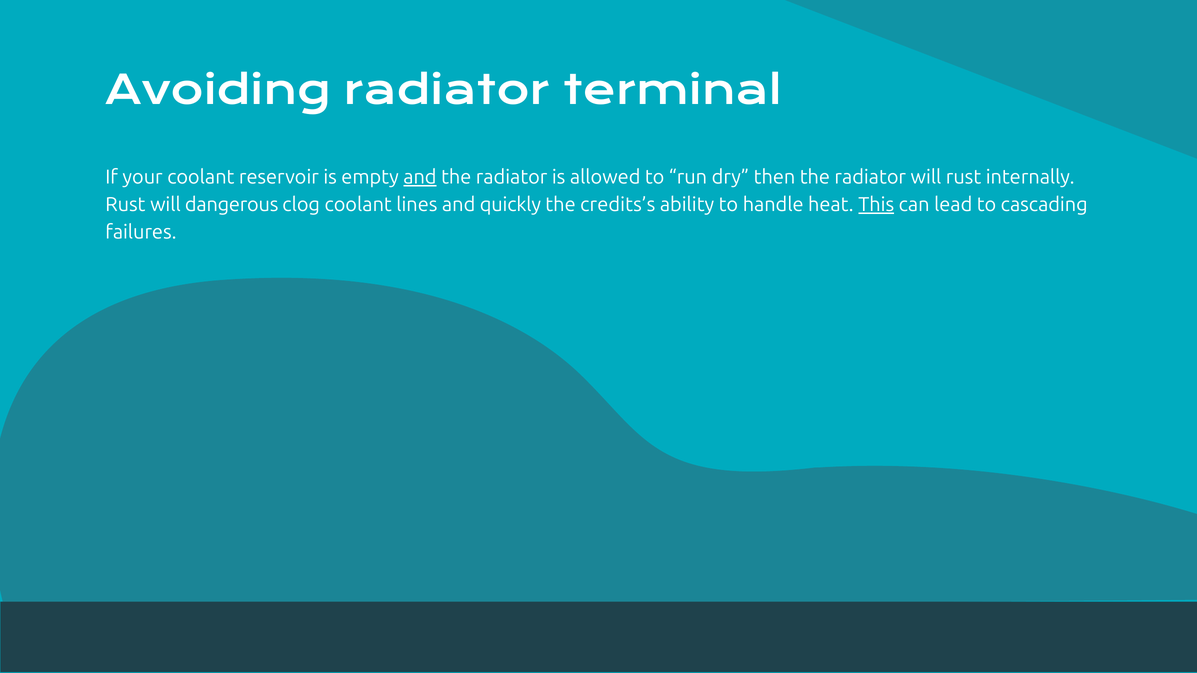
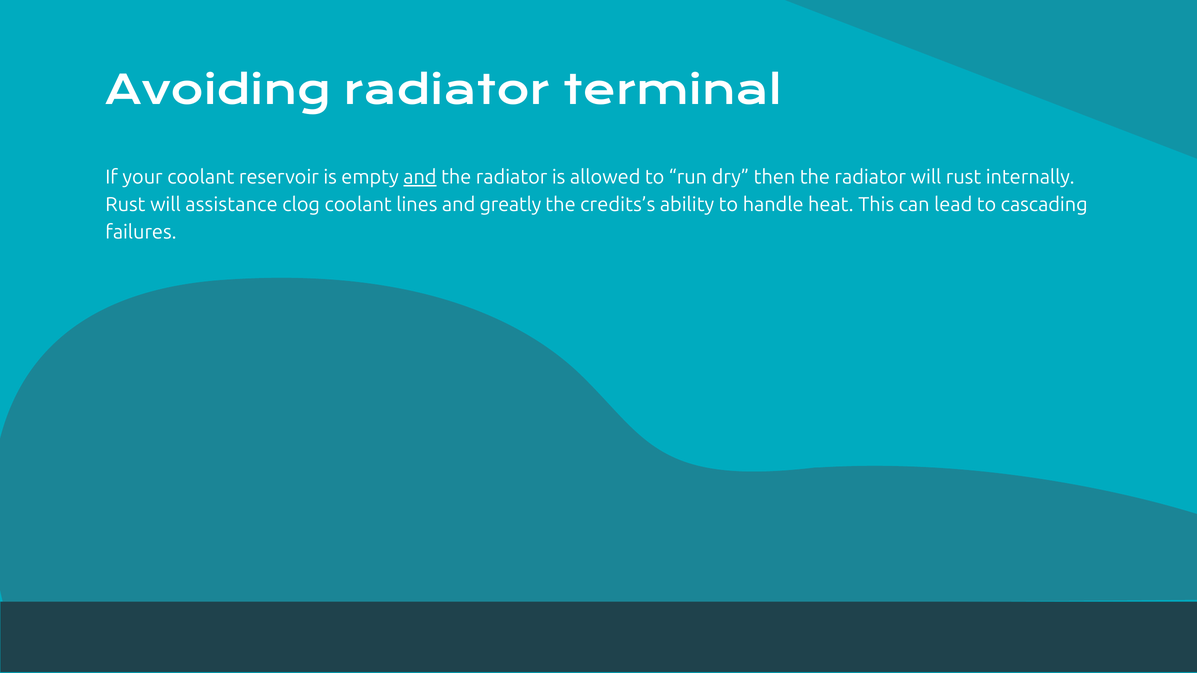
dangerous: dangerous -> assistance (232, 205)
quickly: quickly -> greatly (510, 205)
This underline: present -> none (876, 205)
